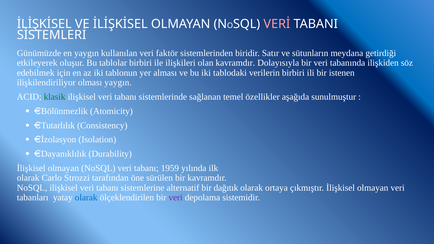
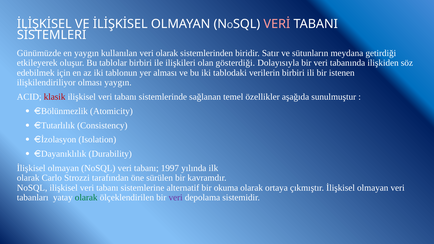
veri faktör: faktör -> olarak (167, 53)
olan kavramdır: kavramdır -> gösterdiği (235, 63)
klasik colour: green -> red (55, 97)
1959: 1959 -> 1997 (170, 168)
dağıtık: dağıtık -> okuma (226, 188)
olarak colour: blue -> green (86, 198)
